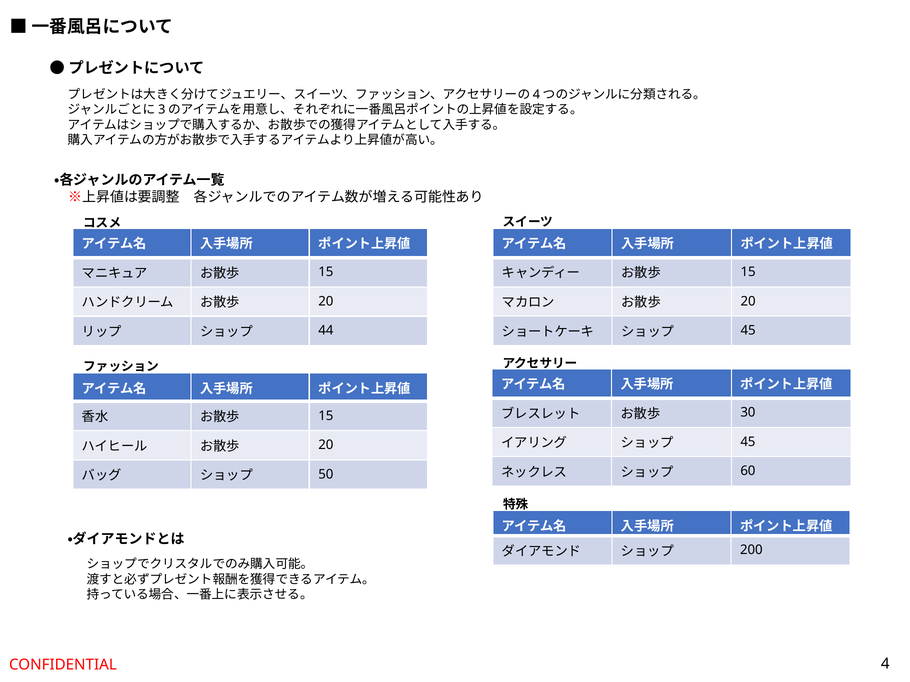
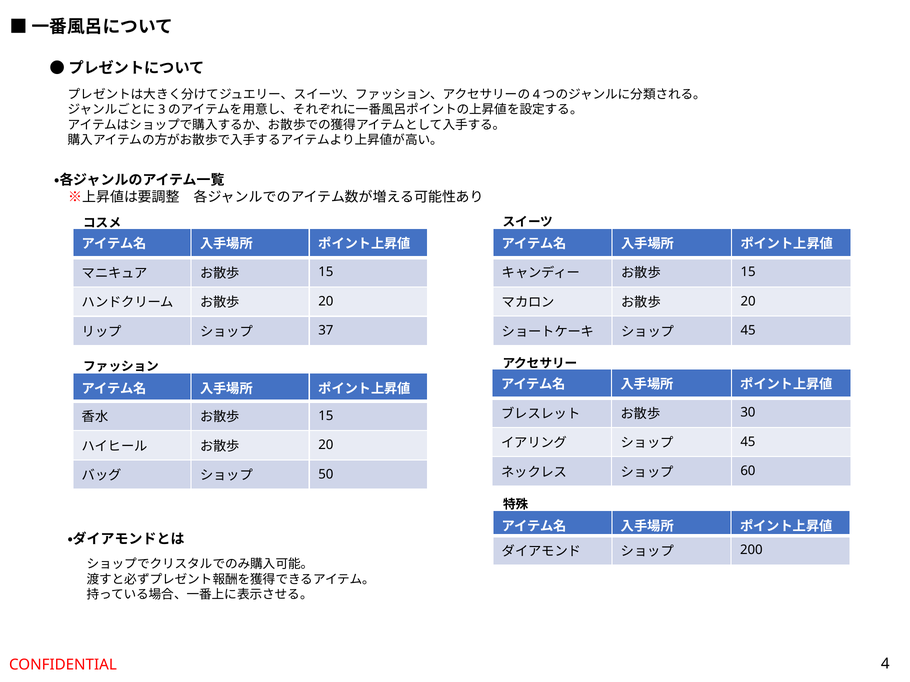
44: 44 -> 37 (326, 331)
